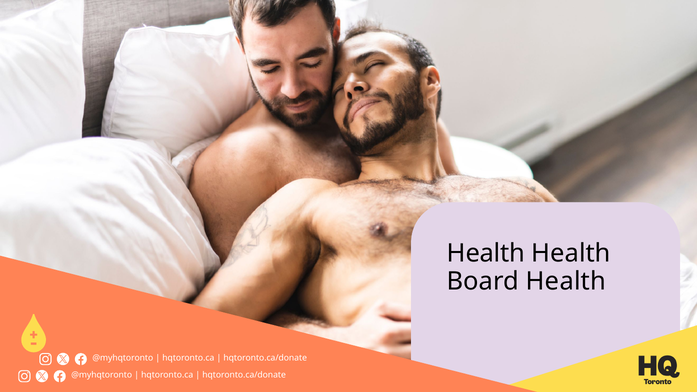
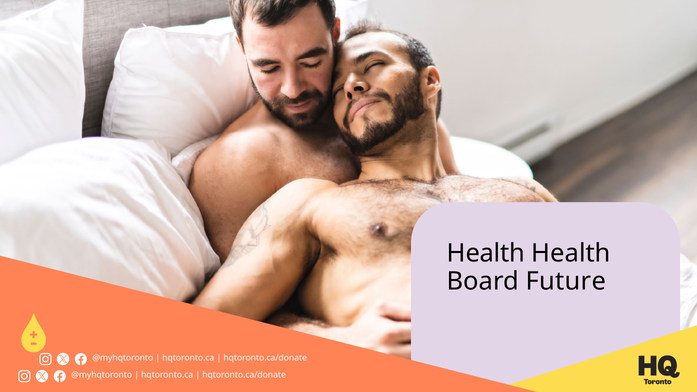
Board Health: Health -> Future (566, 281)
